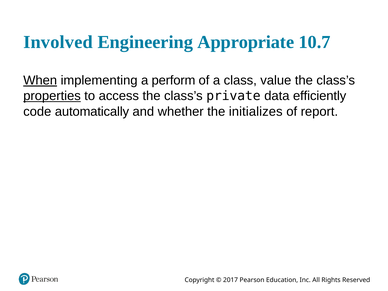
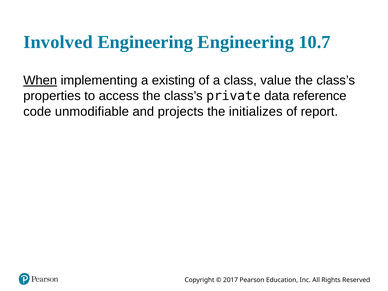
Engineering Appropriate: Appropriate -> Engineering (246, 42)
perform: perform -> existing (173, 80)
properties underline: present -> none (52, 96)
efficiently: efficiently -> reference (320, 96)
automatically: automatically -> unmodifiable (92, 111)
whether: whether -> projects (181, 111)
